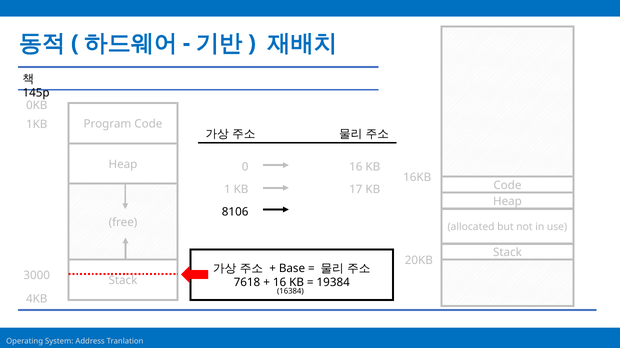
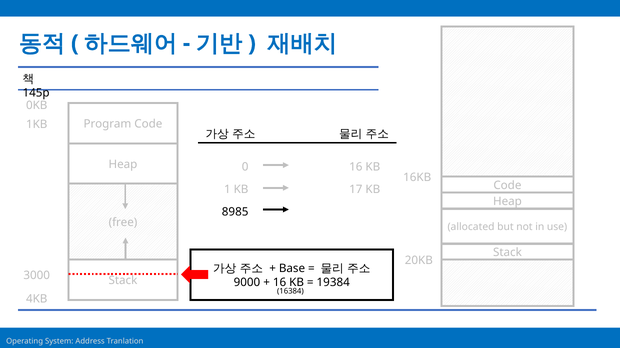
8106: 8106 -> 8985 (235, 213)
7618: 7618 -> 9000 (247, 283)
